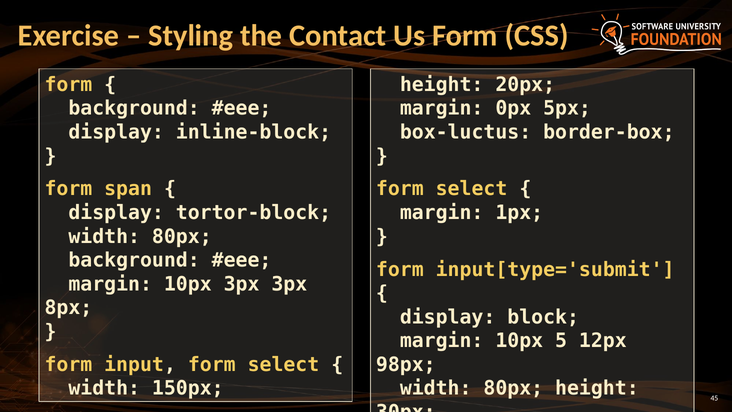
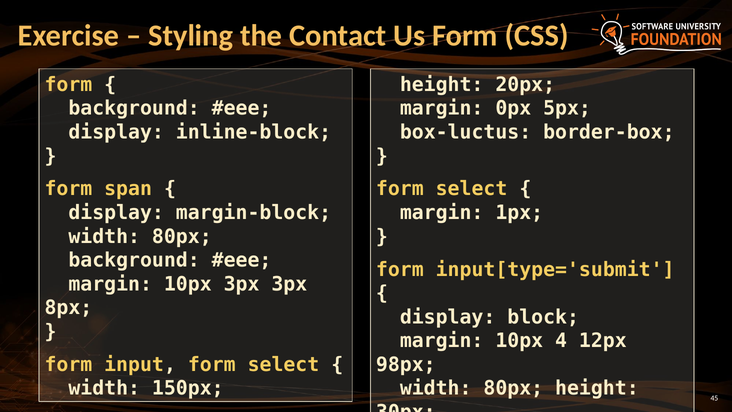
tortor-block: tortor-block -> margin-block (253, 213)
5: 5 -> 4 (561, 341)
